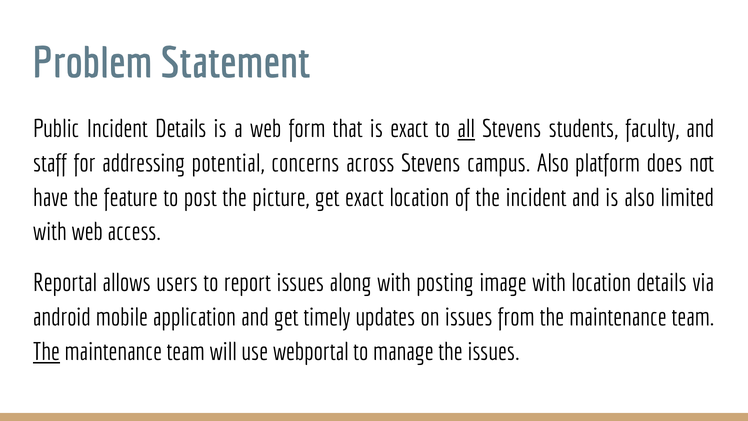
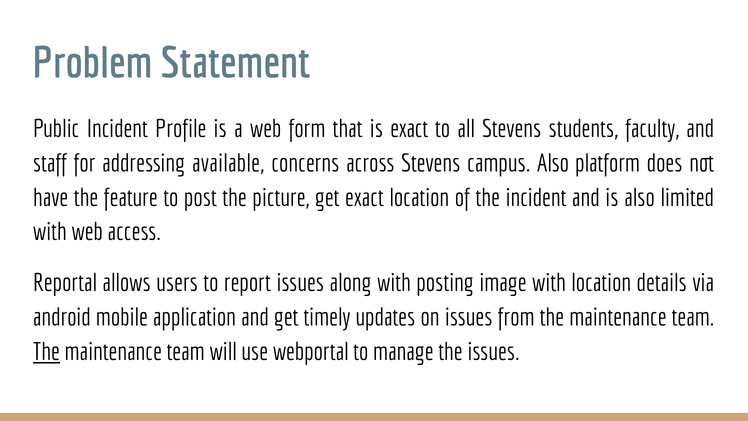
Incident Details: Details -> Profile (181, 129)
all underline: present -> none (466, 129)
potential: potential -> available (228, 163)
